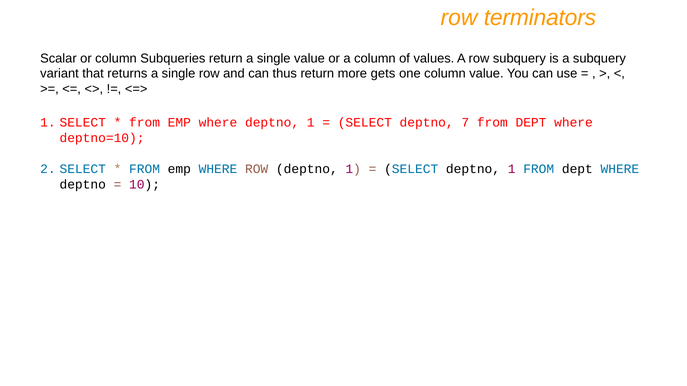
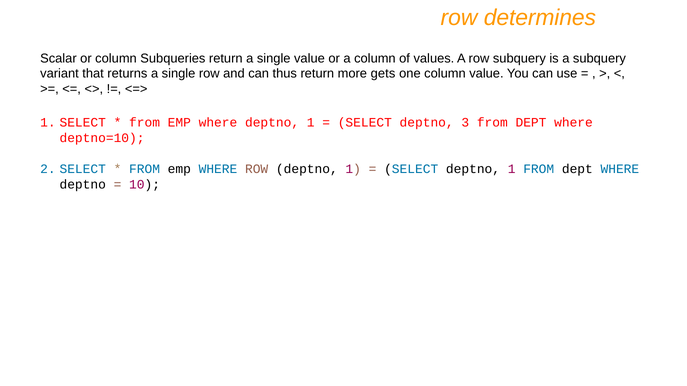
terminators: terminators -> determines (540, 18)
7: 7 -> 3 (465, 123)
